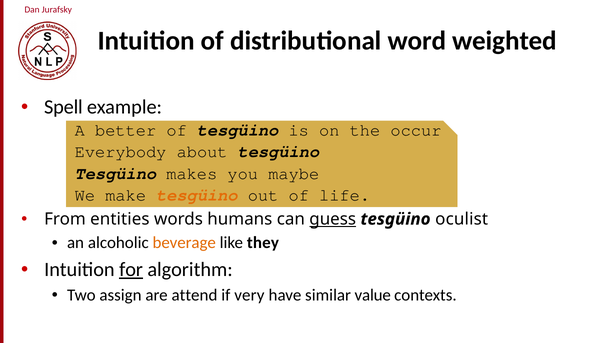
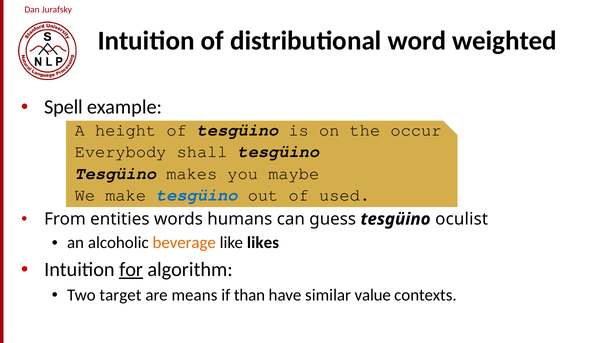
better: better -> height (126, 130)
about: about -> shall (202, 152)
tesgüino colour: orange -> blue (197, 195)
life: life -> used (345, 195)
guess underline: present -> none (333, 219)
they: they -> likes (263, 243)
assign: assign -> target (120, 295)
attend: attend -> means (194, 295)
very: very -> than (250, 295)
